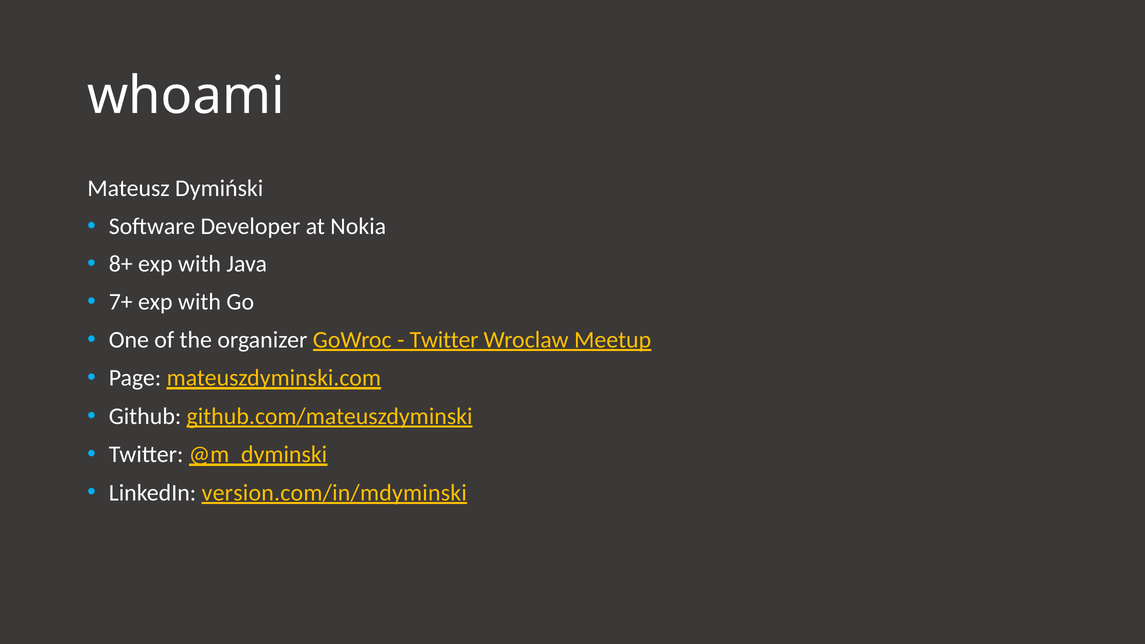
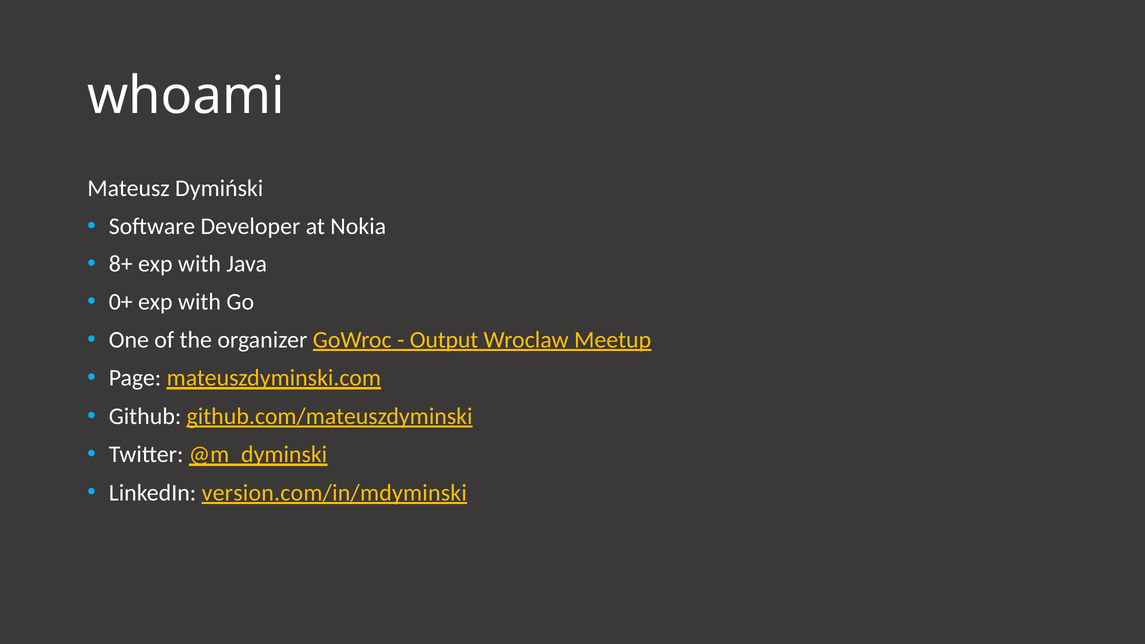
7+: 7+ -> 0+ (121, 302)
Twitter: Twitter -> Output (444, 340)
